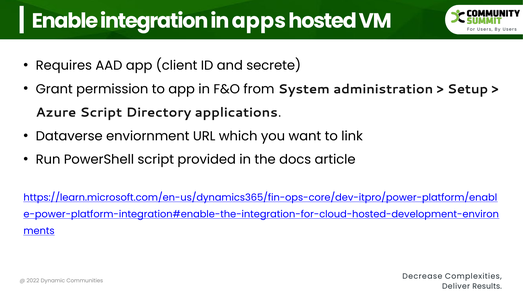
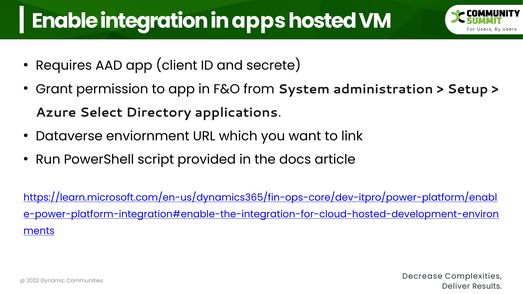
Azure Script: Script -> Select (101, 113)
